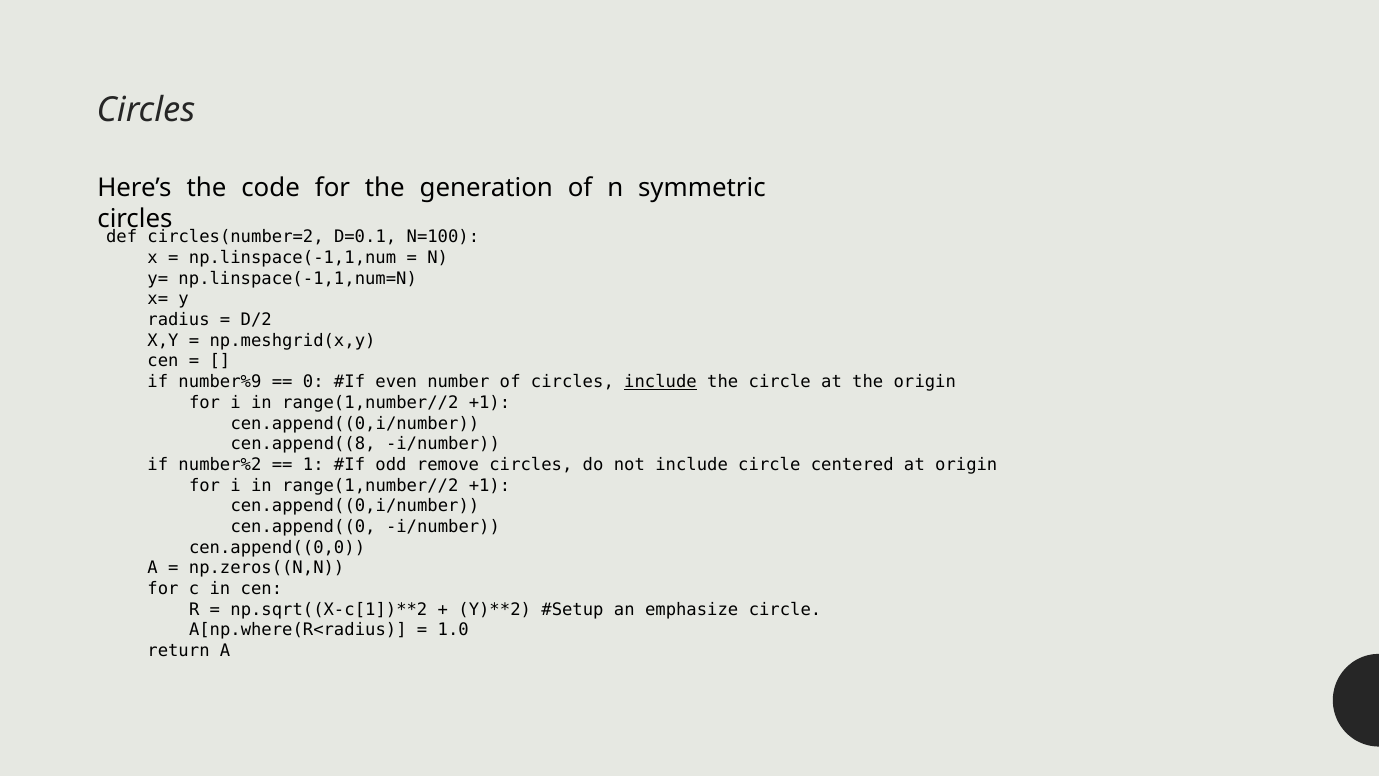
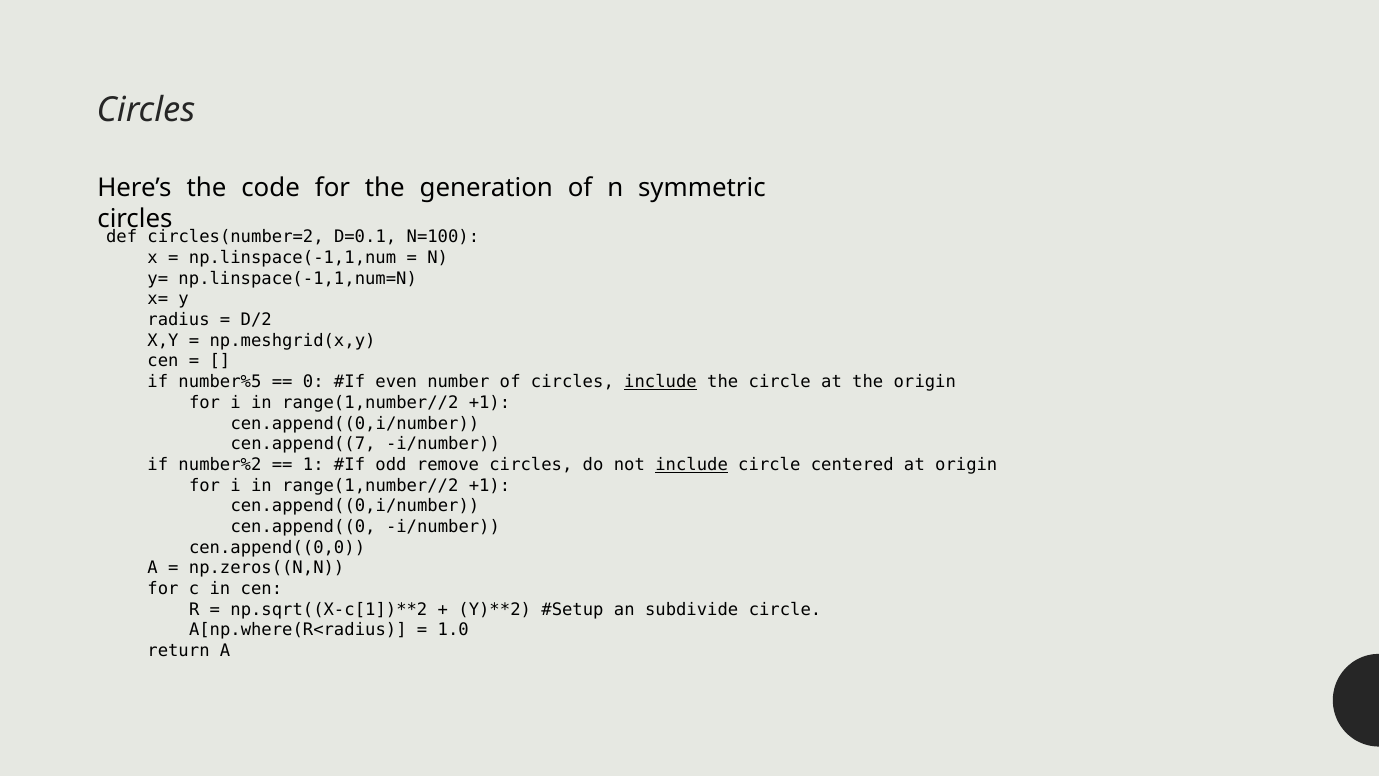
number%9: number%9 -> number%5 (220, 382)
cen.append((8: cen.append((8 -> cen.append((7 (303, 444)
include underline: none -> present (692, 465)
emphasize: emphasize -> subdivide (692, 609)
